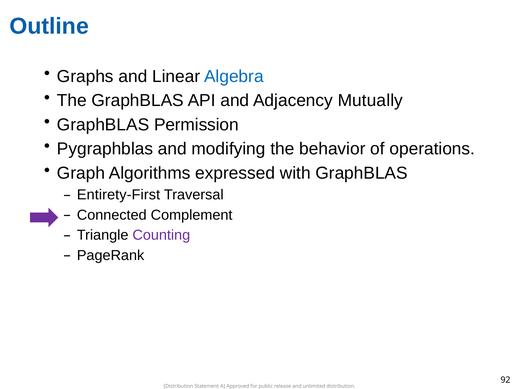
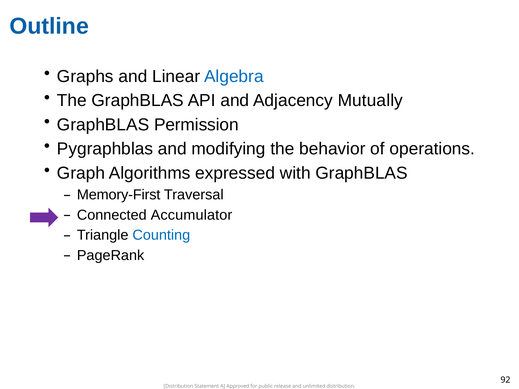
Entirety-First: Entirety-First -> Memory-First (119, 195)
Complement: Complement -> Accumulator (192, 215)
Counting colour: purple -> blue (161, 235)
